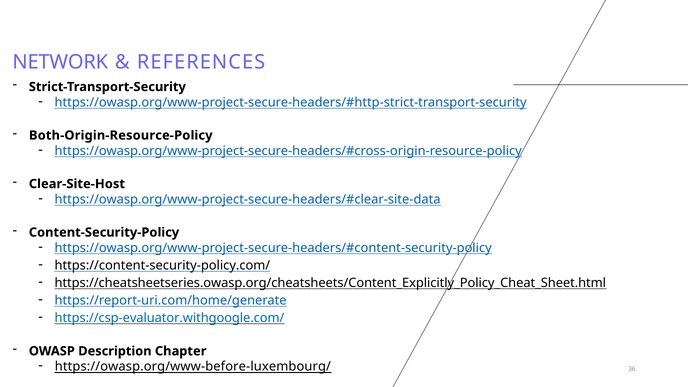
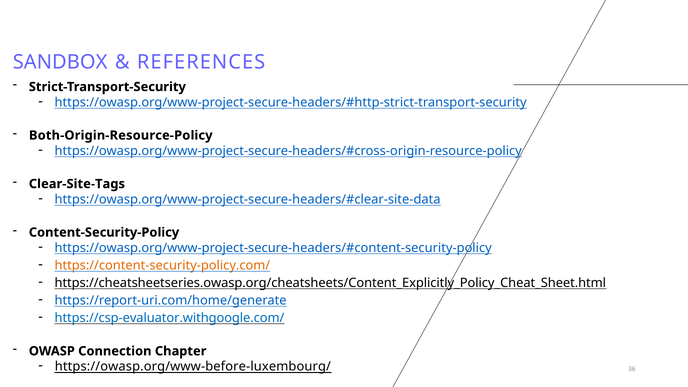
NETWORK: NETWORK -> SANDBOX (60, 62)
Clear-Site-Host: Clear-Site-Host -> Clear-Site-Tags (77, 184)
https://content-security-policy.com/ colour: black -> orange (162, 265)
Description: Description -> Connection (115, 351)
